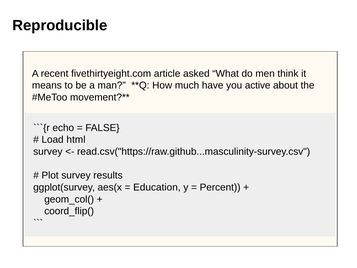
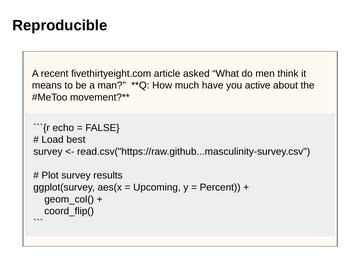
html: html -> best (76, 140)
Education: Education -> Upcoming (157, 187)
